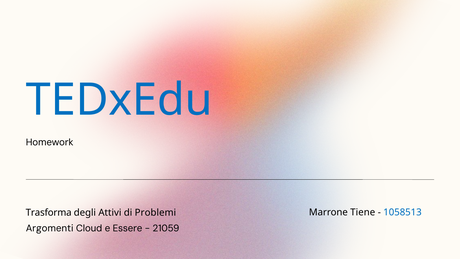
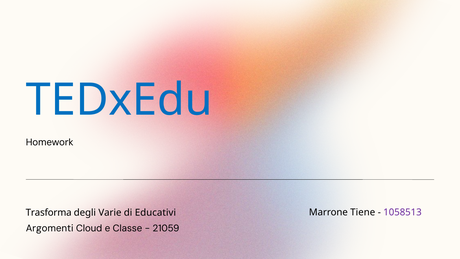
Attivi: Attivi -> Varie (110, 212)
Problemi: Problemi -> Educativi (155, 212)
1058513 colour: blue -> purple (403, 212)
Essere: Essere -> Classe (127, 228)
